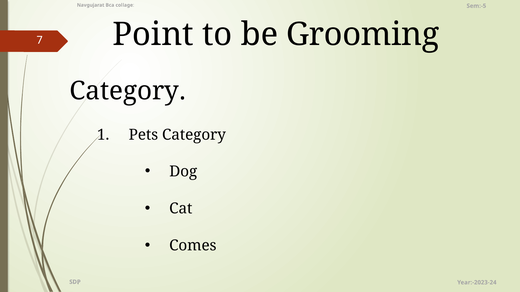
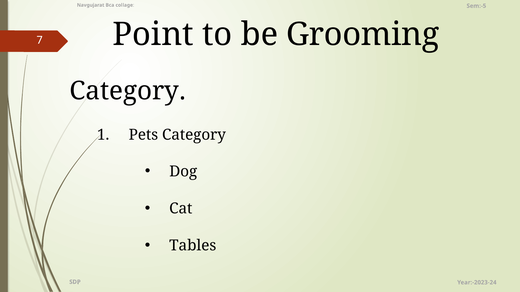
Comes: Comes -> Tables (193, 246)
